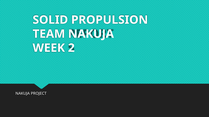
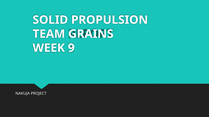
TEAM NAKUJA: NAKUJA -> GRAINS (91, 34)
2: 2 -> 9 (71, 48)
